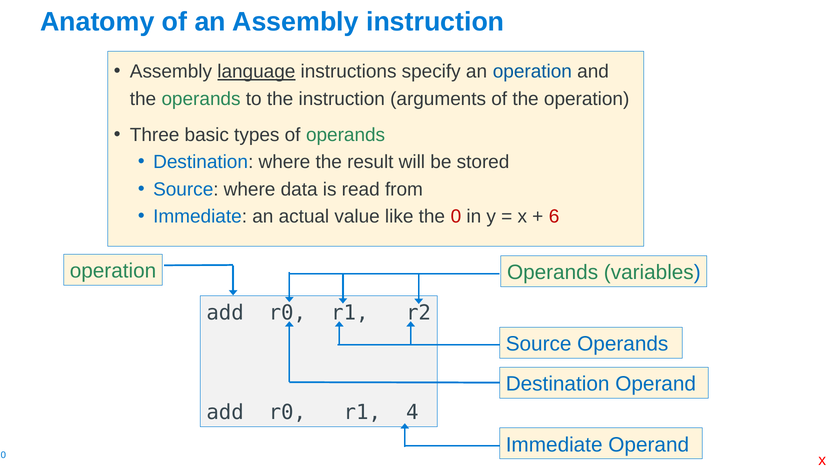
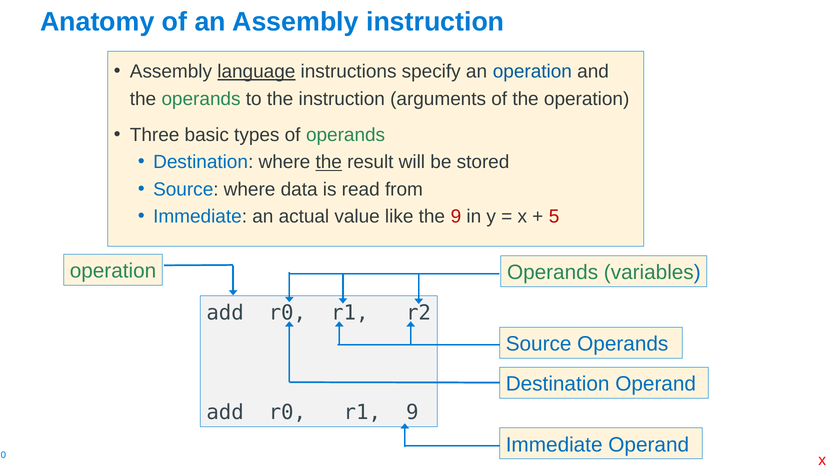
the underline: none -> present (329, 162)
the 0: 0 -> 9 (456, 216)
6: 6 -> 5 (554, 216)
r1 4: 4 -> 9 (412, 412)
